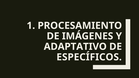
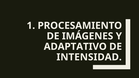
ESPECÍFICOS: ESPECÍFICOS -> INTENSIDAD (89, 57)
